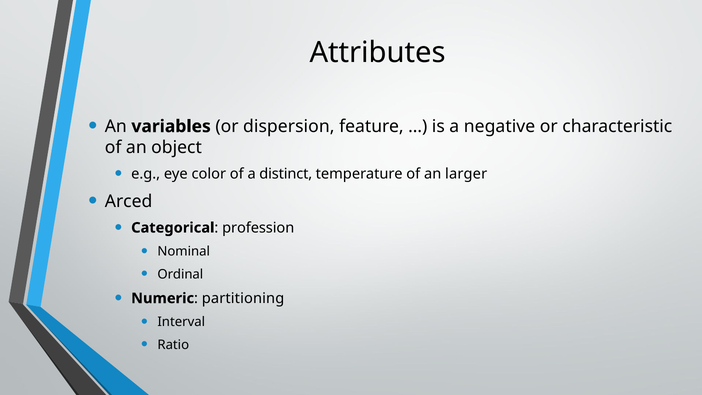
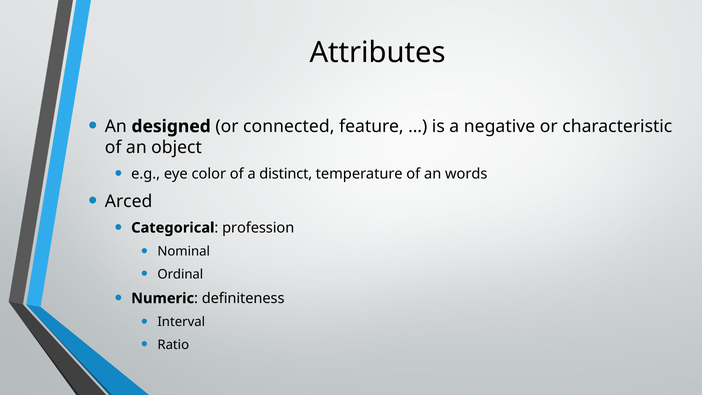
variables: variables -> designed (171, 126)
dispersion: dispersion -> connected (289, 126)
larger: larger -> words (466, 174)
partitioning: partitioning -> definiteness (243, 298)
